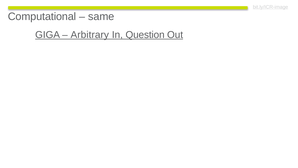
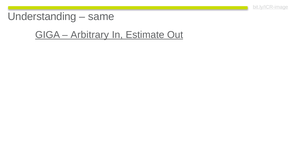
Computational: Computational -> Understanding (42, 16)
Question: Question -> Estimate (145, 35)
